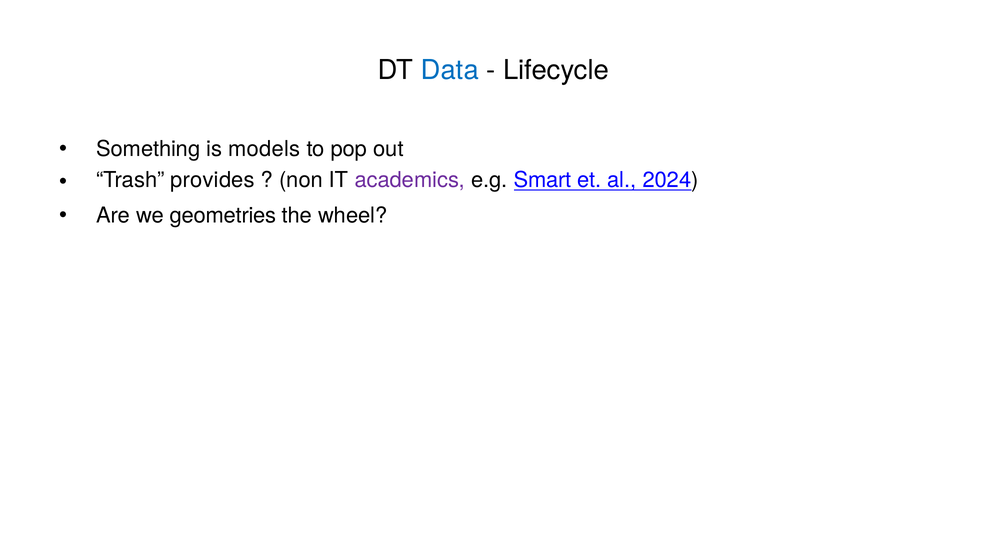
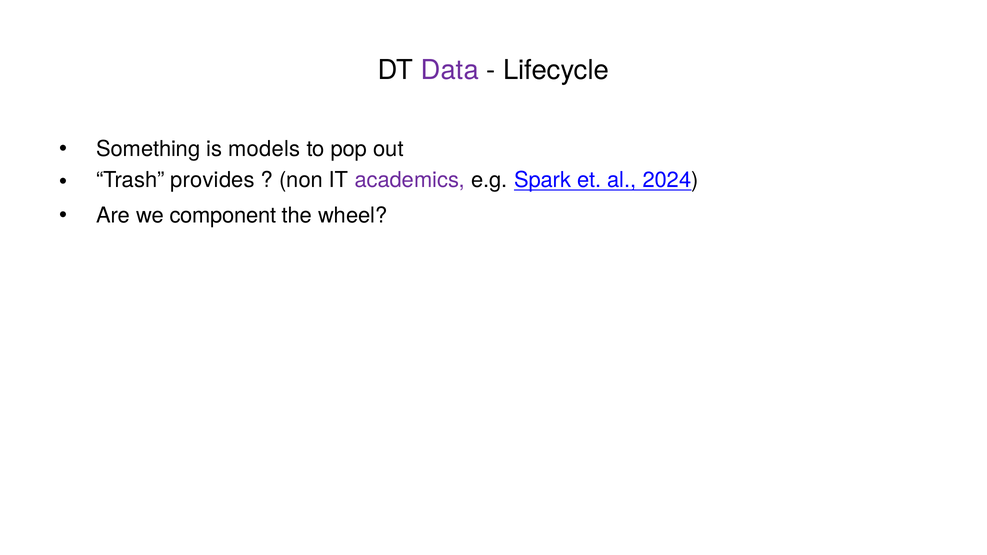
Data colour: blue -> purple (450, 70)
Smart: Smart -> Spark (543, 180)
geometries: geometries -> component (223, 216)
